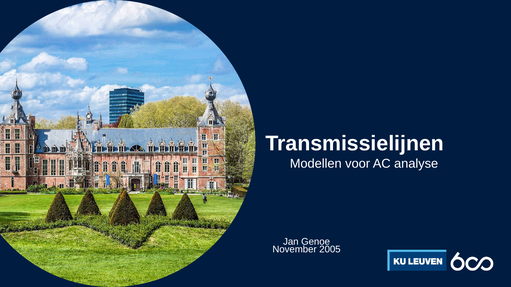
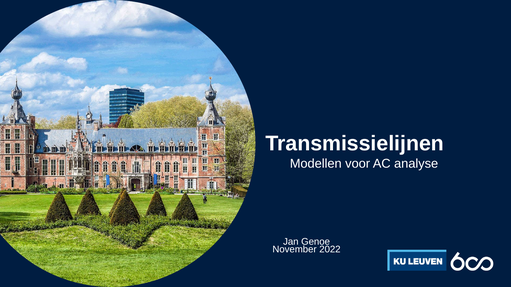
2005: 2005 -> 2022 (330, 250)
